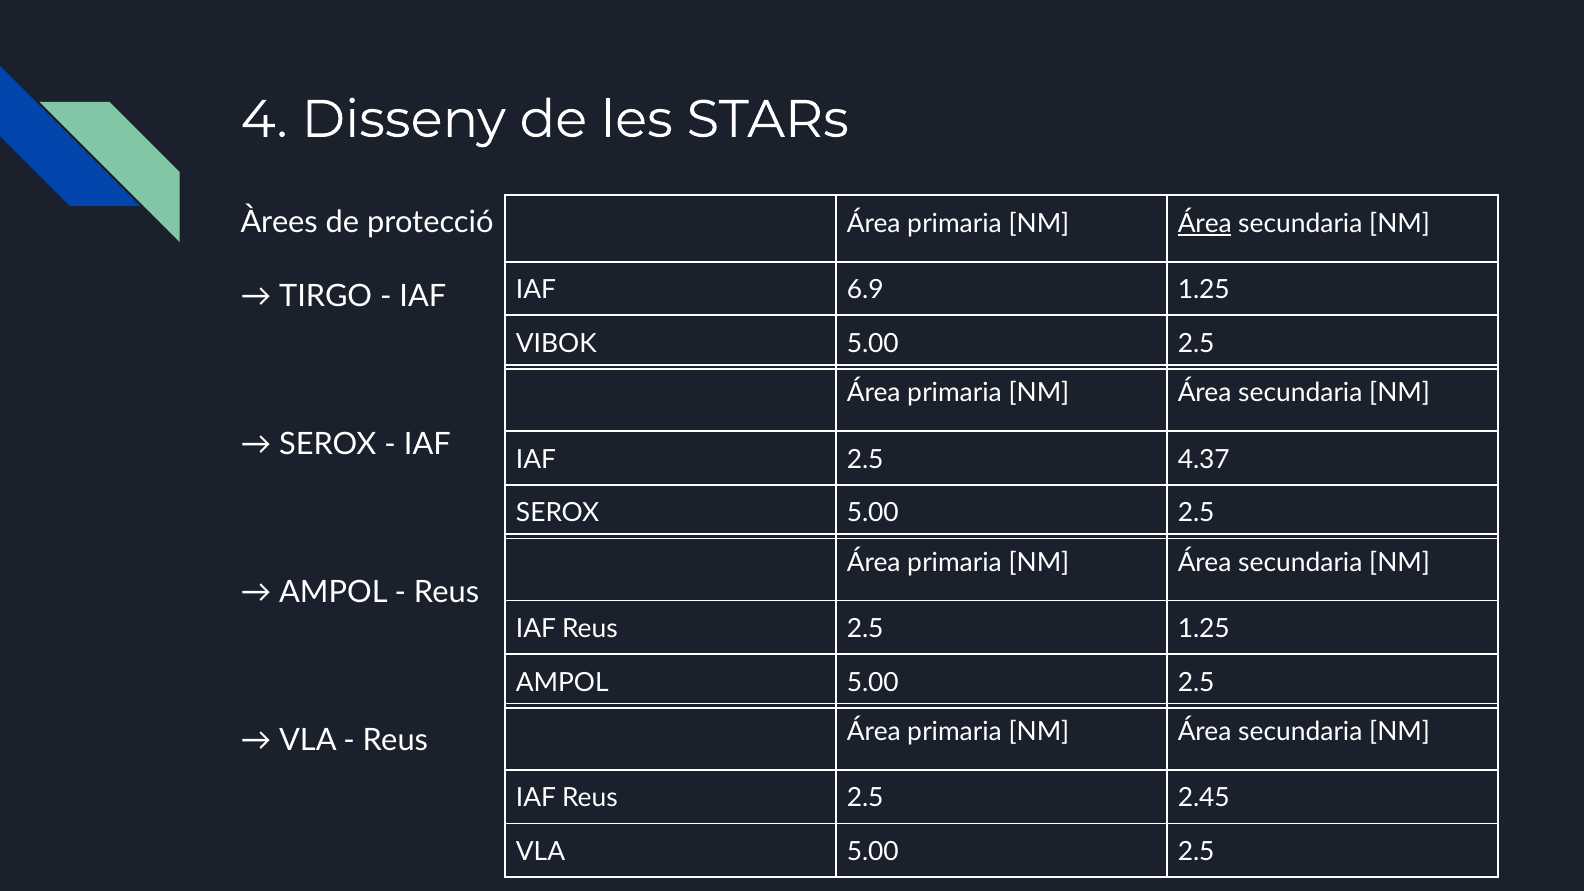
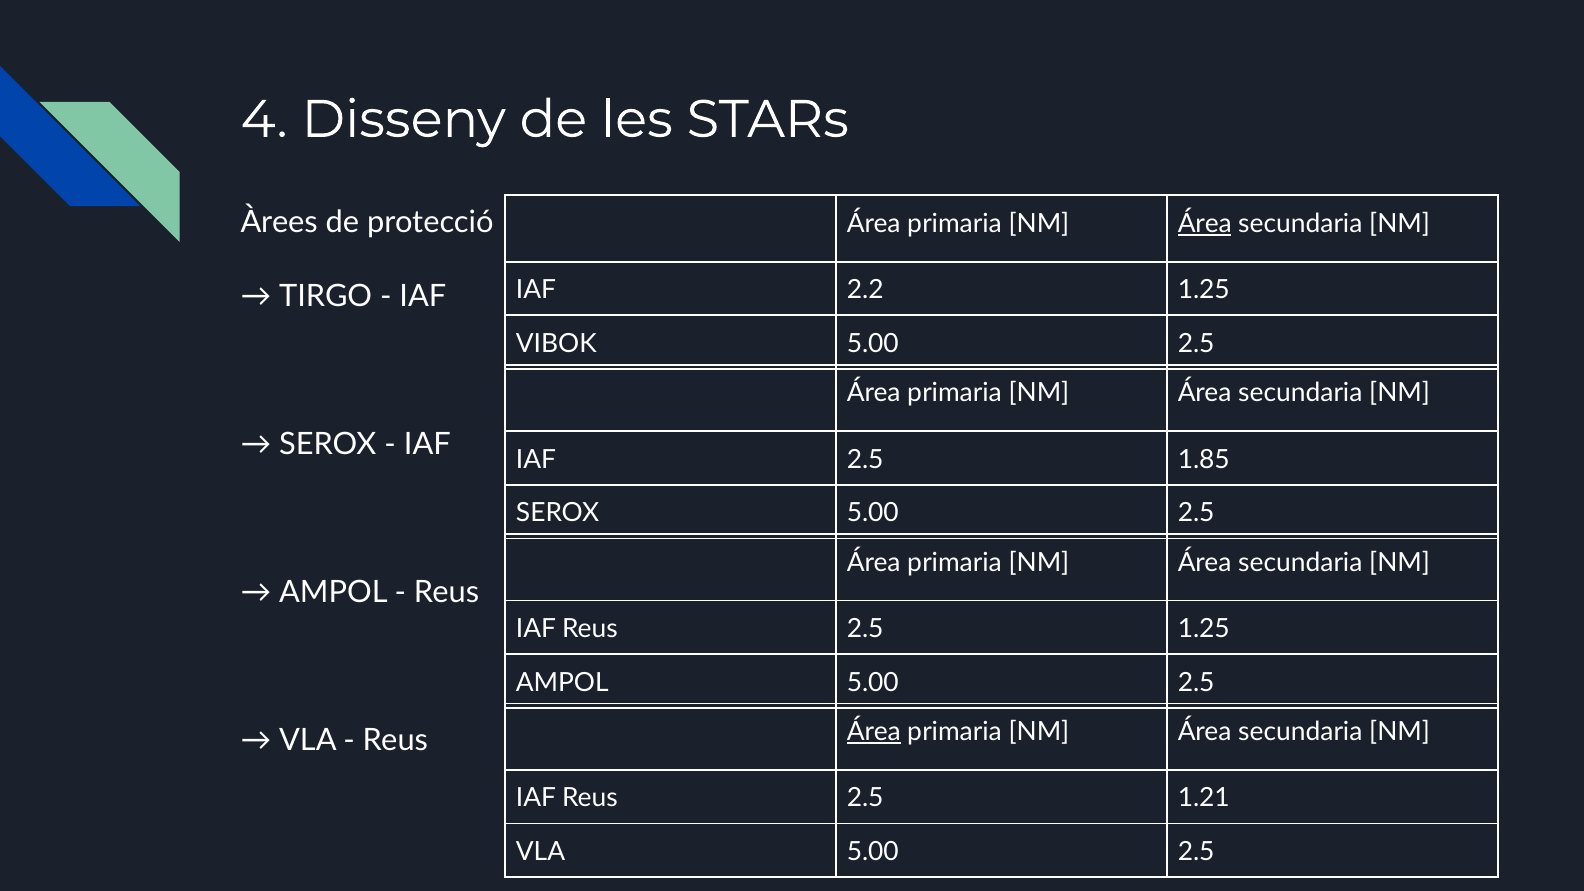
6.9: 6.9 -> 2.2 (865, 290)
4.37: 4.37 -> 1.85 (1204, 460)
Área underline: none -> present (874, 732)
2.45: 2.45 -> 1.21 (1204, 798)
